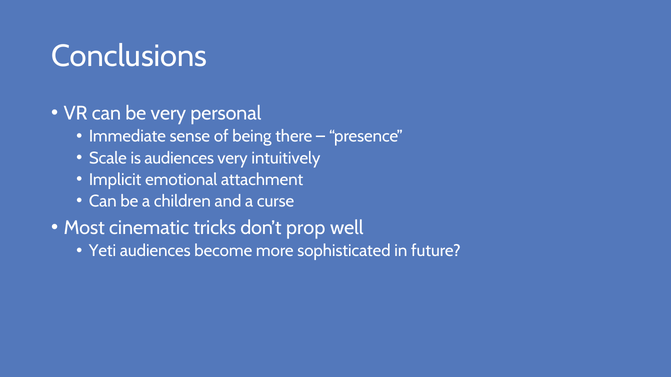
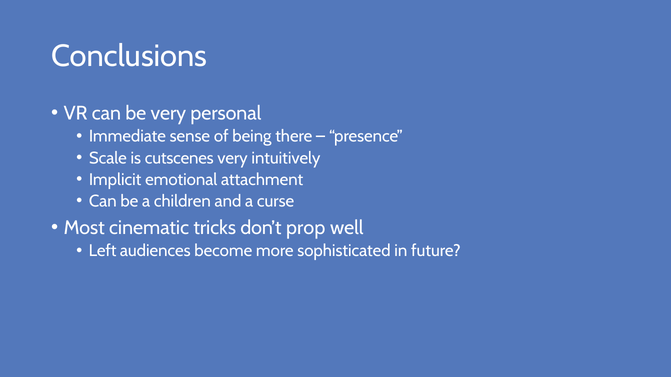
is audiences: audiences -> cutscenes (179, 158)
Yeti: Yeti -> Left (103, 251)
